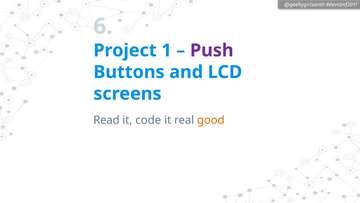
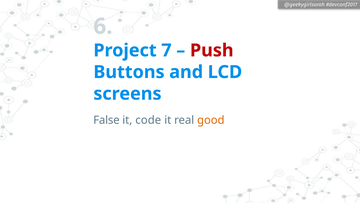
1: 1 -> 7 (166, 50)
Push colour: purple -> red (212, 50)
Read: Read -> False (106, 120)
